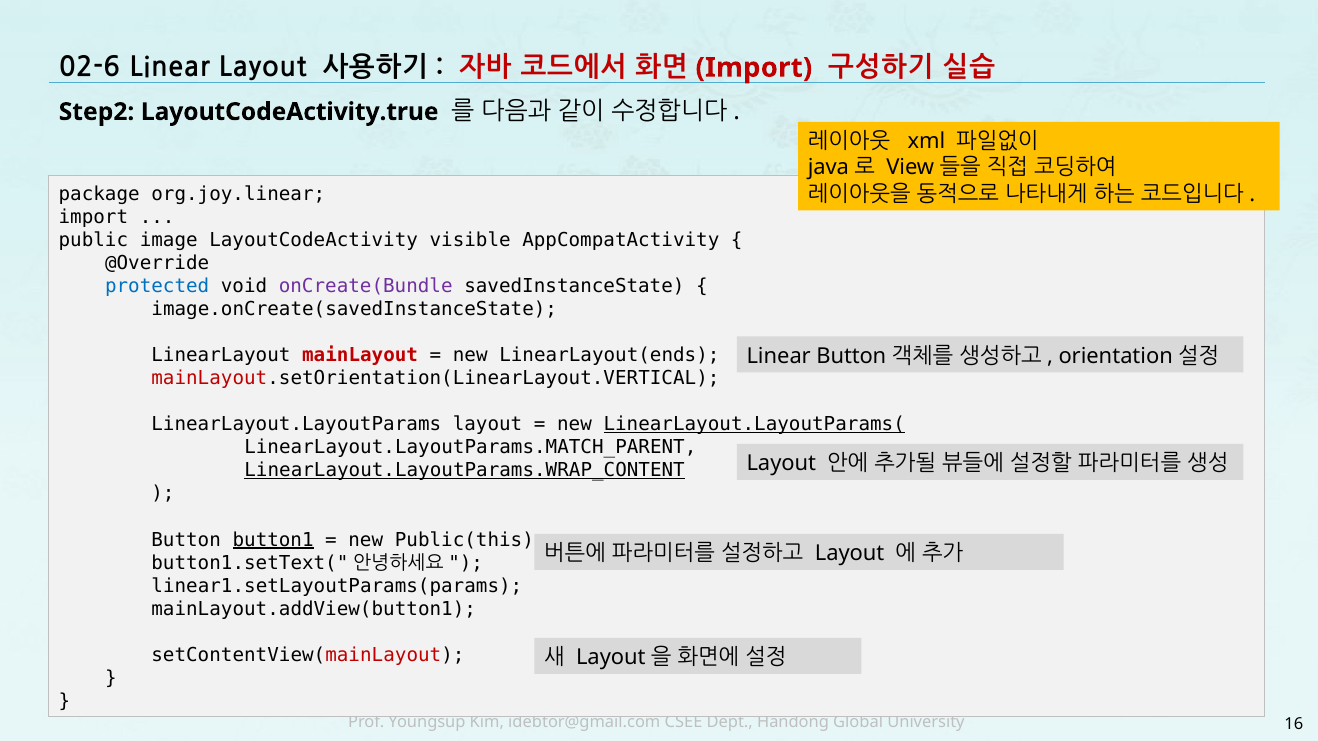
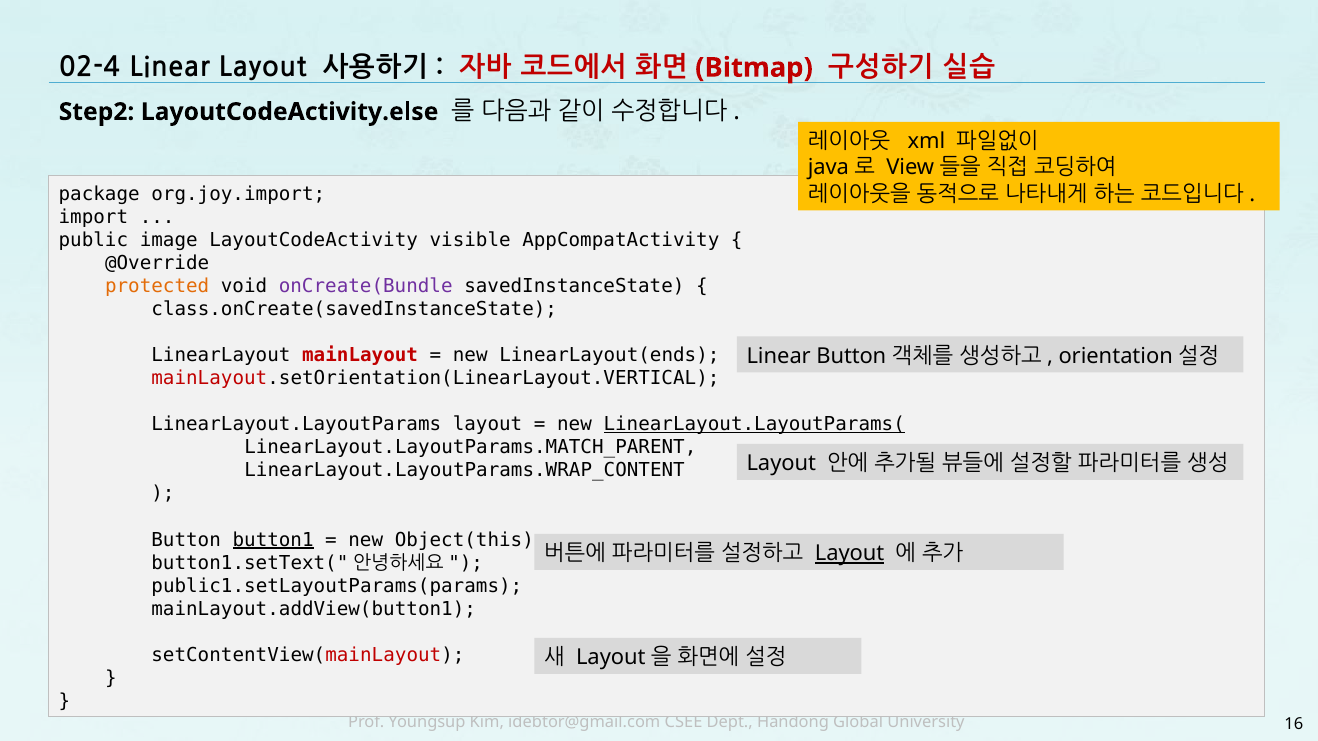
02-6: 02-6 -> 02-4 (90, 68)
Import: Import -> Bitmap (754, 68)
LayoutCodeActivity.true: LayoutCodeActivity.true -> LayoutCodeActivity.else (290, 112)
org.joy.linear: org.joy.linear -> org.joy.import (238, 194)
protected colour: blue -> orange (157, 286)
image.onCreate(savedInstanceState: image.onCreate(savedInstanceState -> class.onCreate(savedInstanceState (354, 309)
LinearLayout.LayoutParams.WRAP_CONTENT underline: present -> none (465, 471)
Public(this: Public(this -> Object(this (470, 540)
Layout underline: none -> present (850, 554)
linear1.setLayoutParams(params: linear1.setLayoutParams(params -> public1.setLayoutParams(params (337, 586)
